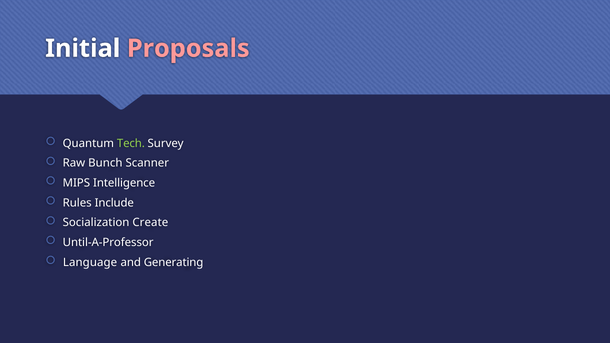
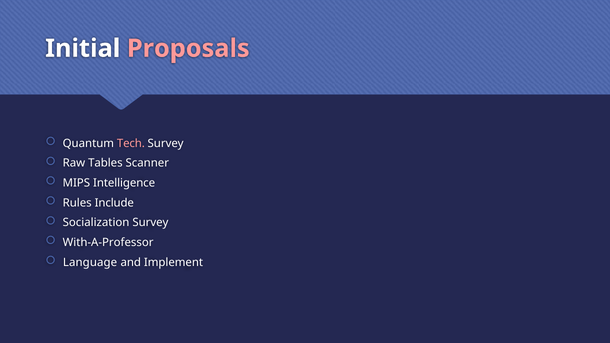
Tech colour: light green -> pink (131, 143)
Bunch: Bunch -> Tables (105, 163)
Socialization Create: Create -> Survey (150, 223)
Until-A-Professor: Until-A-Professor -> With-A-Professor (108, 243)
Generating: Generating -> Implement (174, 262)
